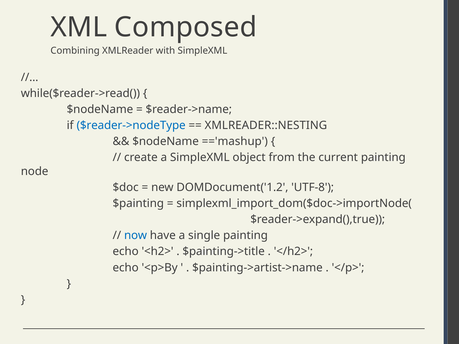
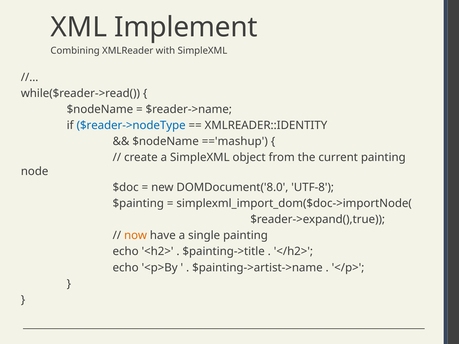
Composed: Composed -> Implement (186, 27)
XMLREADER::NESTING: XMLREADER::NESTING -> XMLREADER::IDENTITY (266, 125)
DOMDocument('1.2: DOMDocument('1.2 -> DOMDocument('8.0 (232, 187)
now colour: blue -> orange (136, 236)
